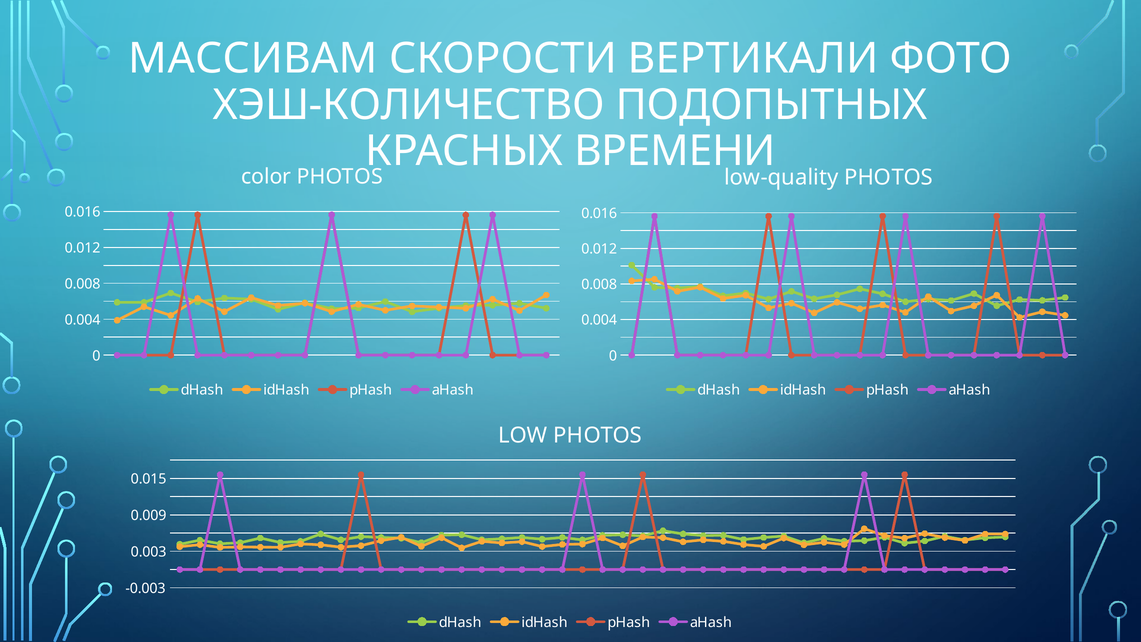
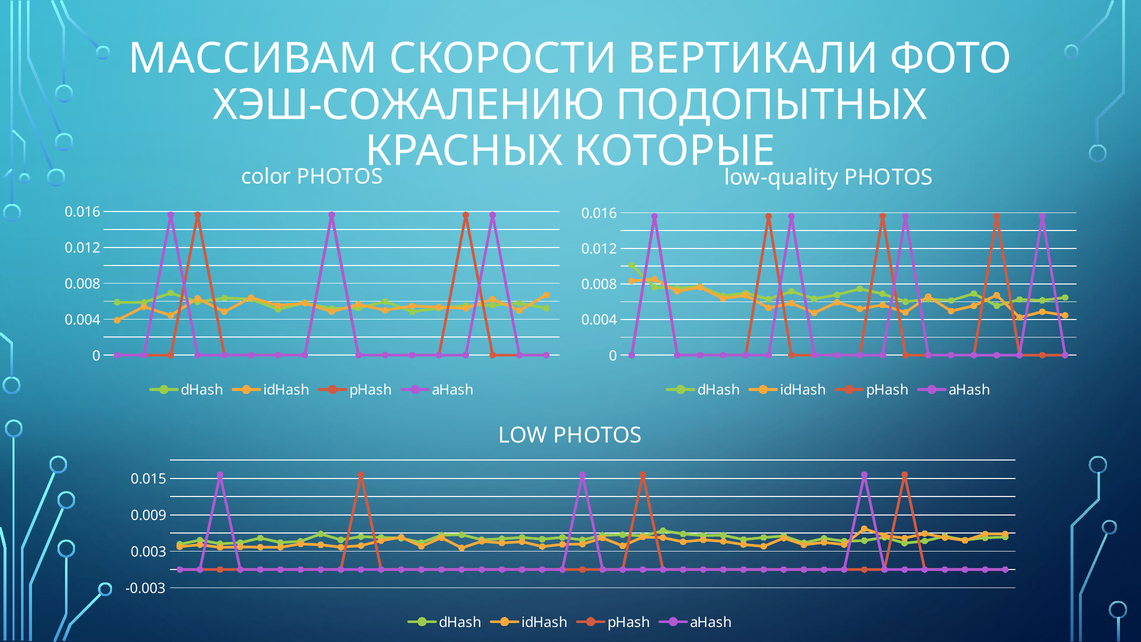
ХЭШ-КОЛИЧЕСТВО: ХЭШ-КОЛИЧЕСТВО -> ХЭШ-СОЖАЛЕНИЮ (409, 105)
ВРЕМЕНИ: ВРЕМЕНИ -> КОТОРЫЕ (675, 151)
